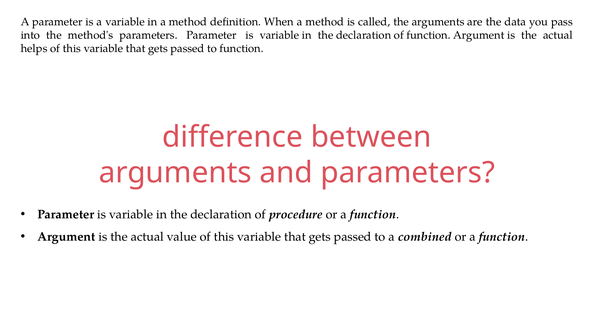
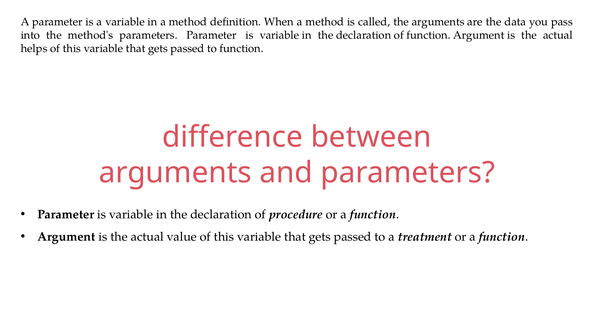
combined: combined -> treatment (425, 237)
